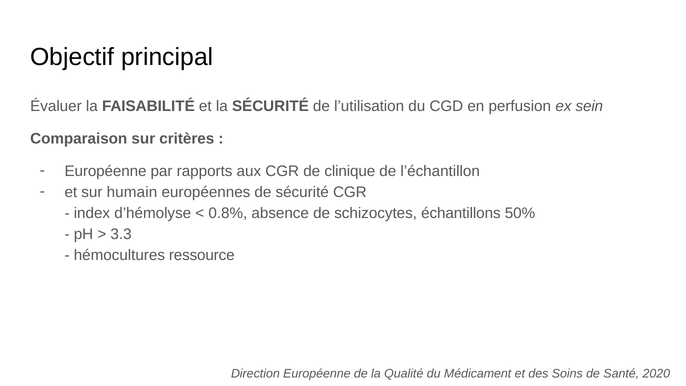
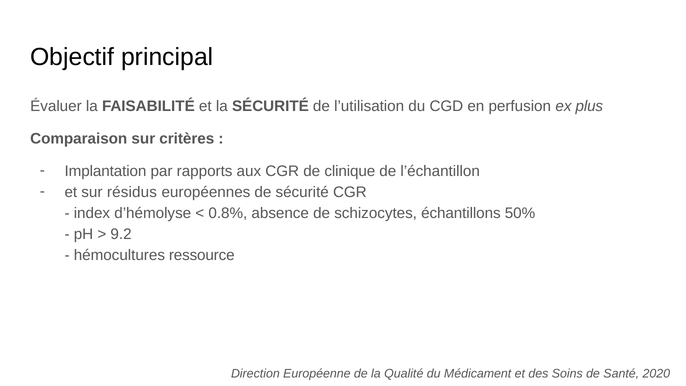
sein: sein -> plus (589, 106)
Européenne: Européenne -> Implantation (106, 171)
humain: humain -> résidus (132, 192)
3.3: 3.3 -> 9.2 (121, 234)
